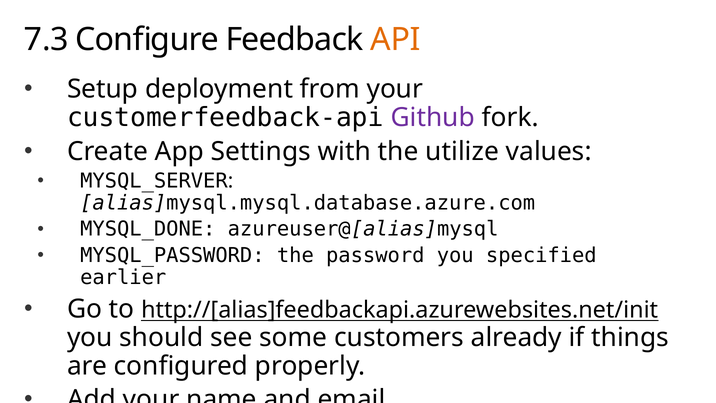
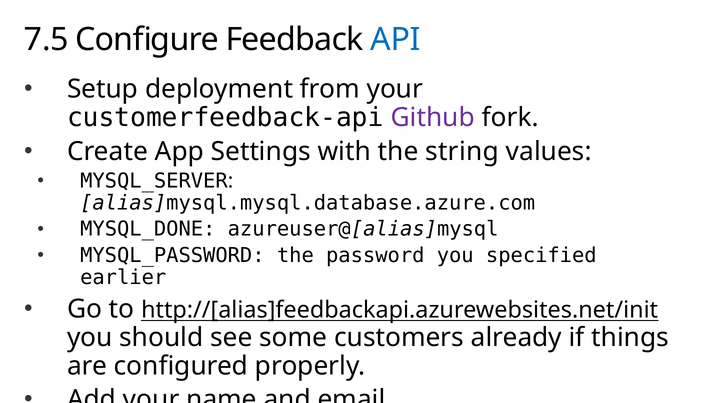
7.3: 7.3 -> 7.5 (46, 39)
API colour: orange -> blue (395, 39)
utilize: utilize -> string (462, 151)
